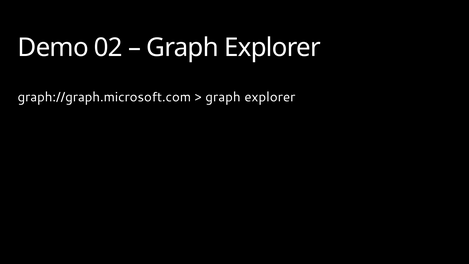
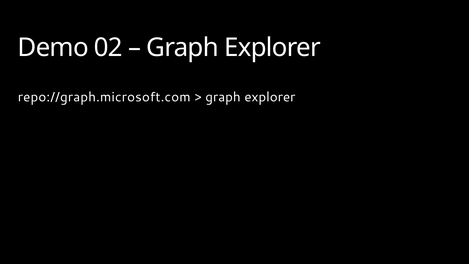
graph://graph.microsoft.com: graph://graph.microsoft.com -> repo://graph.microsoft.com (104, 97)
